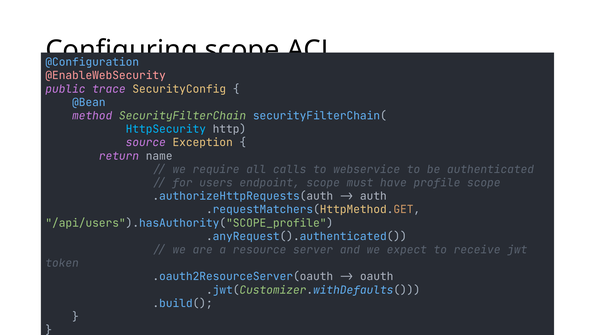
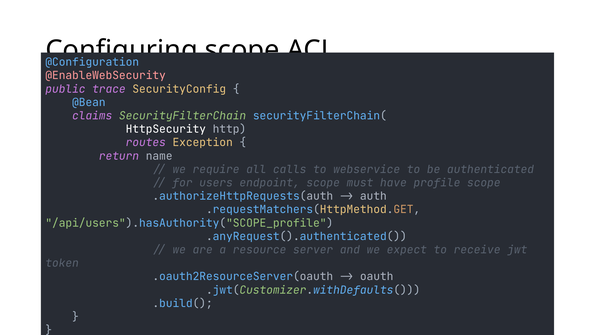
method: method -> claims (92, 116)
HttpSecurity colour: light blue -> white (166, 129)
source: source -> routes (146, 142)
